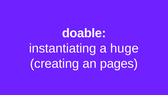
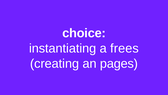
doable: doable -> choice (84, 33)
huge: huge -> frees (124, 48)
